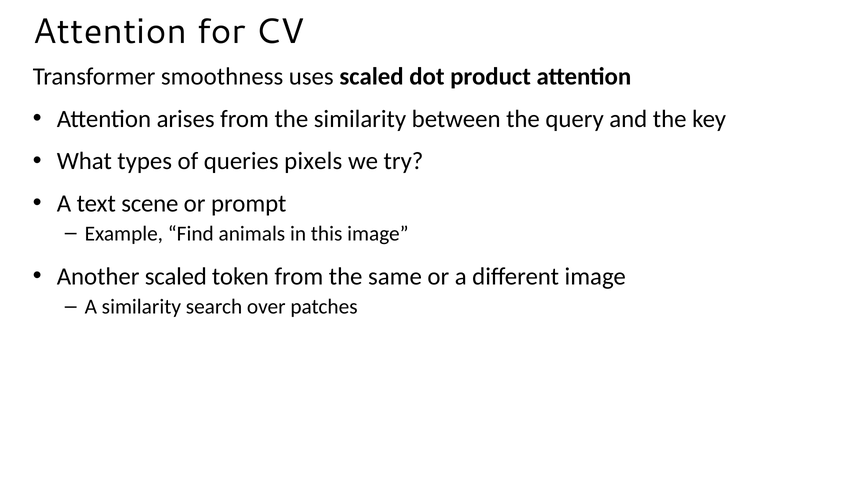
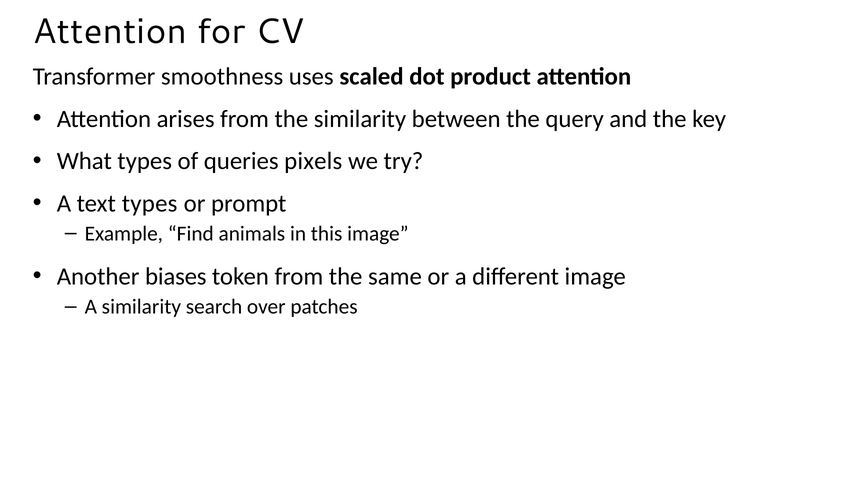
text scene: scene -> types (150, 204)
Another scaled: scaled -> biases (176, 277)
